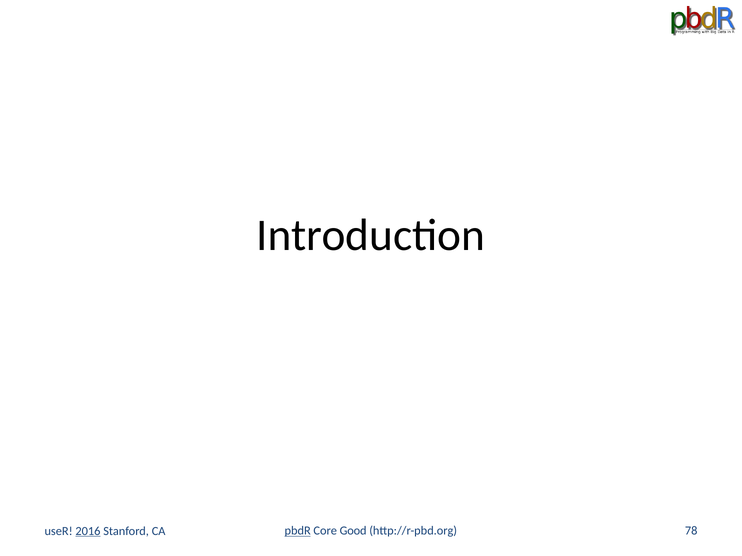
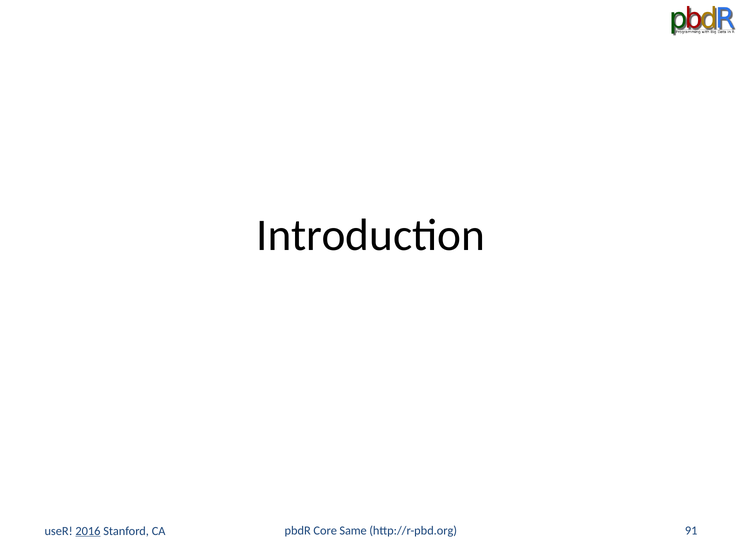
pbdR underline: present -> none (298, 531)
Good: Good -> Same (353, 531)
78: 78 -> 91 (691, 531)
